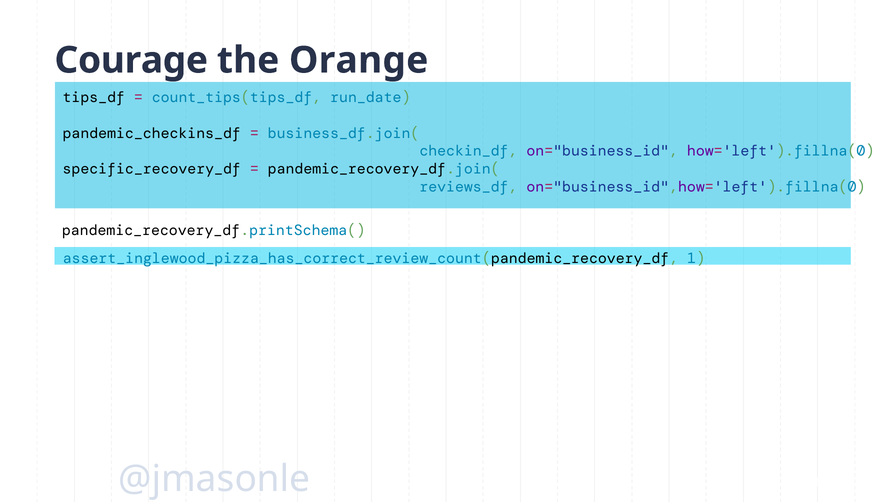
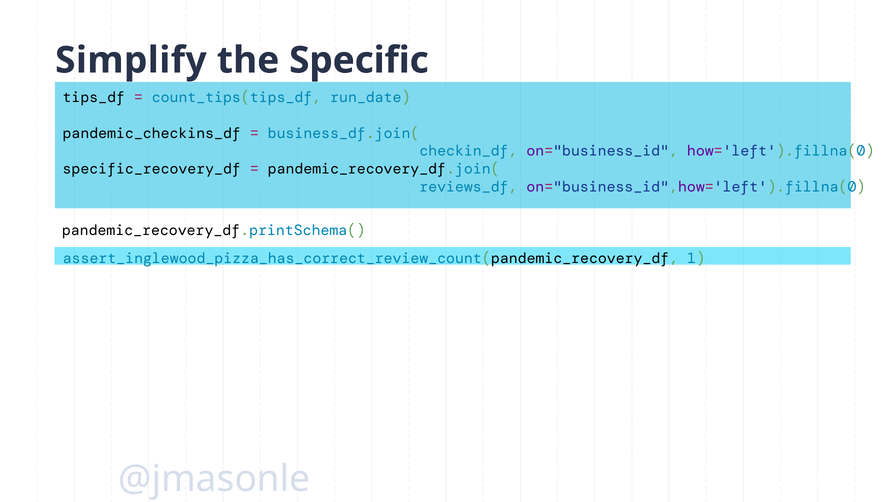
Courage: Courage -> Simplify (131, 60)
Orange: Orange -> Specific (359, 60)
